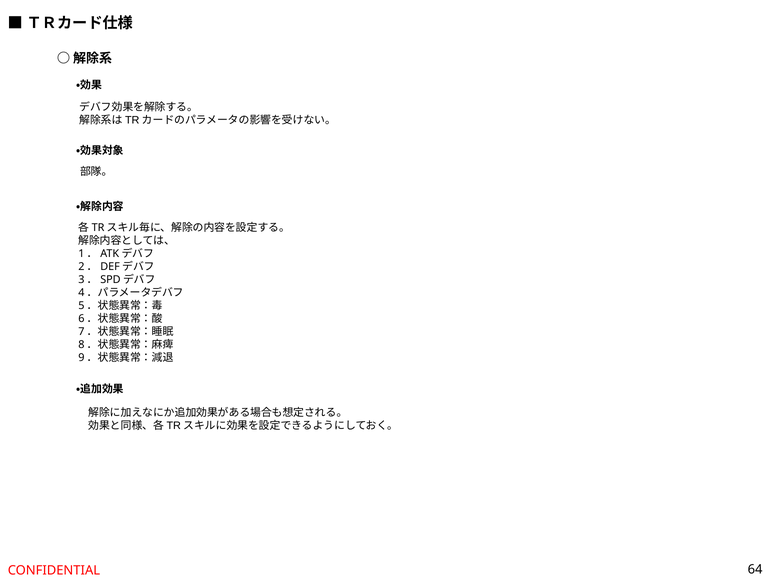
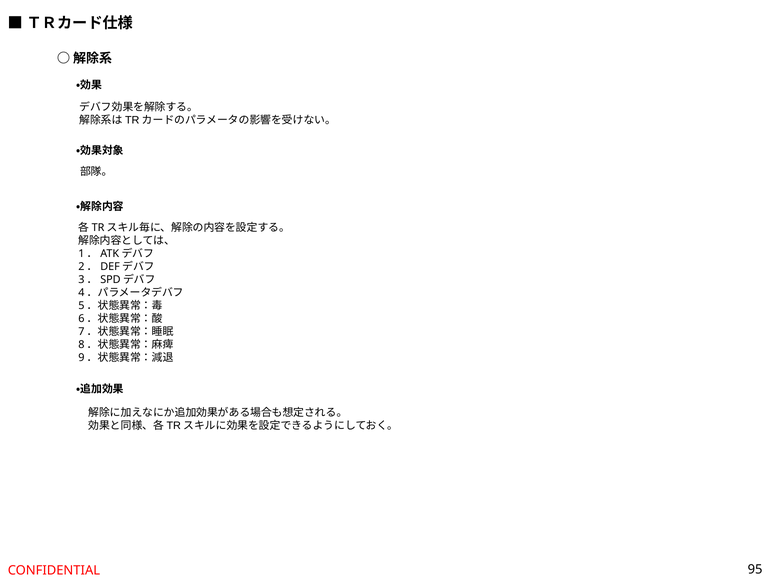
64: 64 -> 95 (755, 569)
